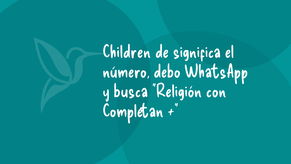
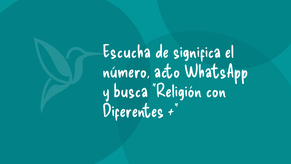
Children: Children -> Escucha (127, 52)
debo: debo -> acto (167, 72)
Completan: Completan -> Diferentes (133, 111)
